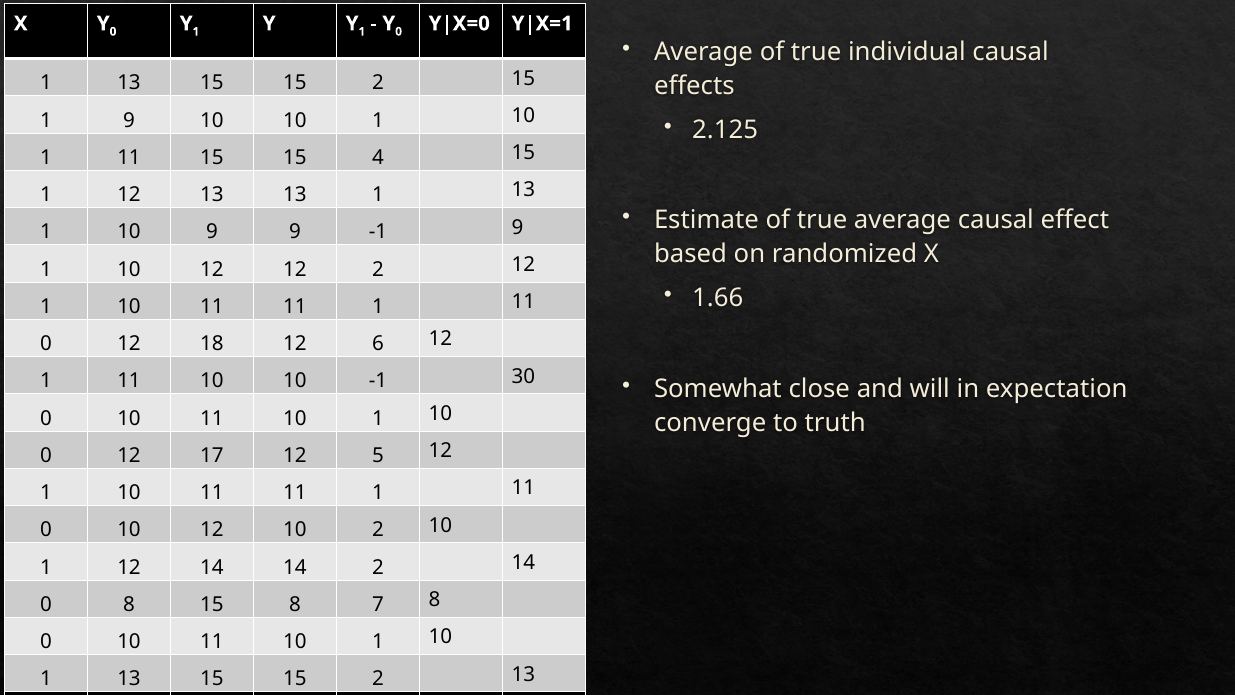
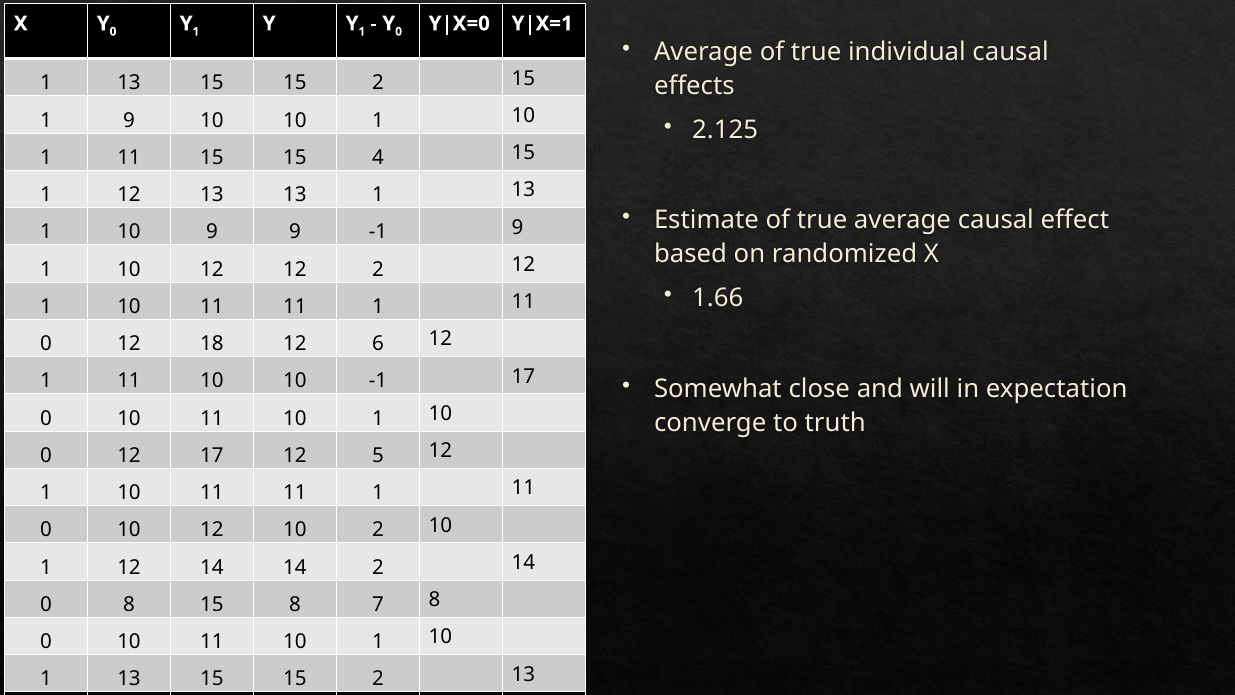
30: 30 -> 17 (523, 376)
